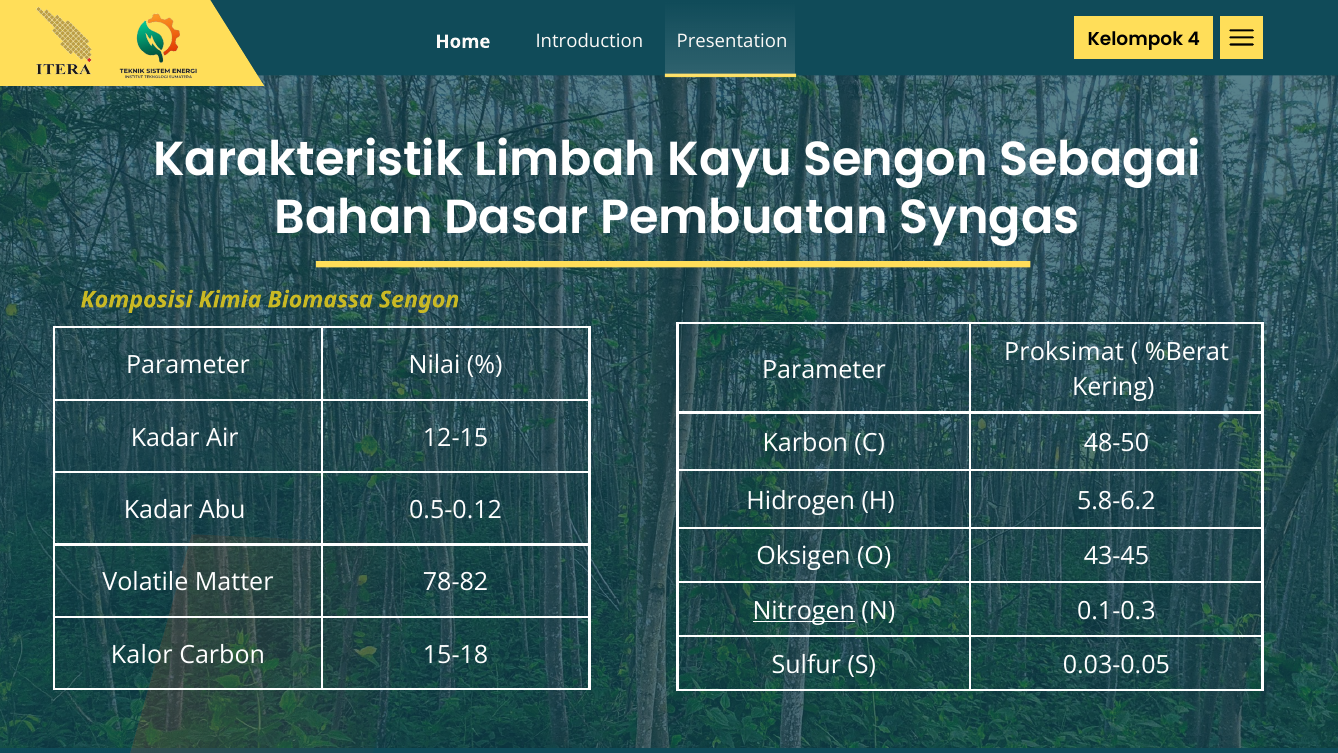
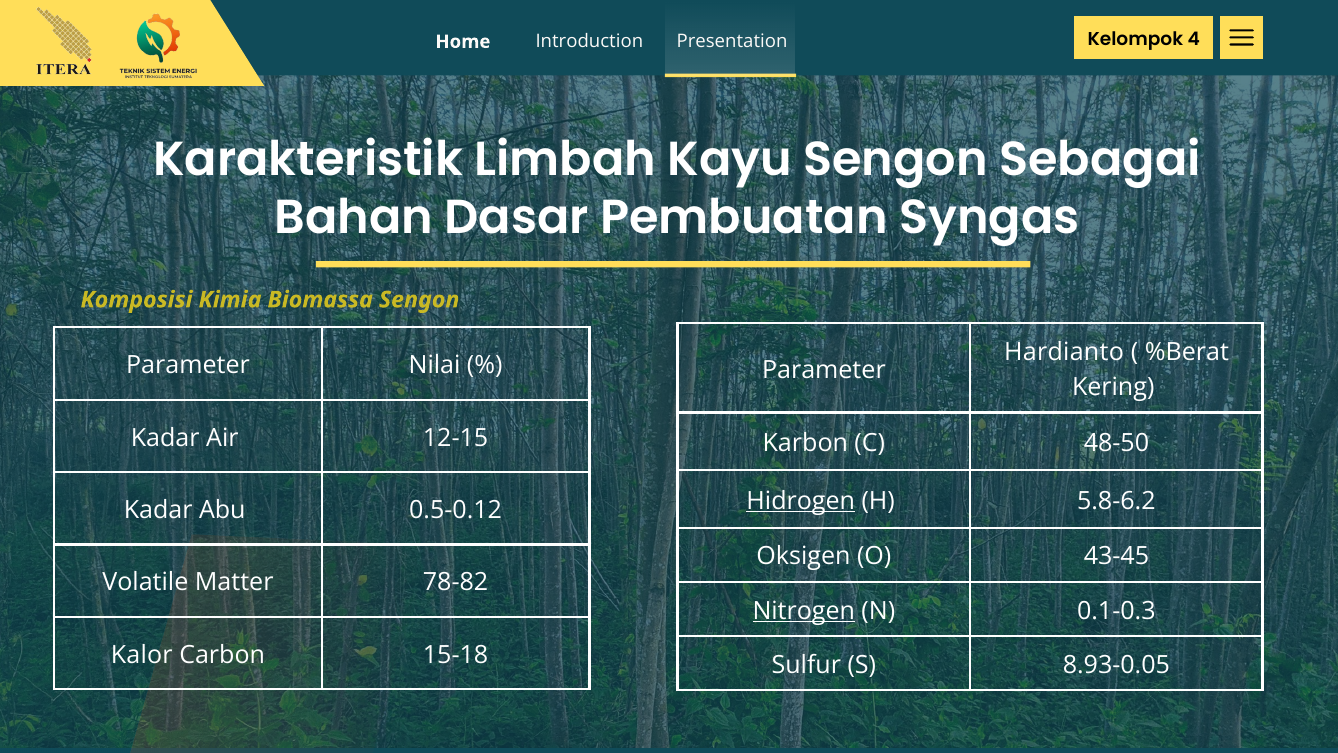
Proksimat: Proksimat -> Hardianto (1064, 352)
Hidrogen underline: none -> present (801, 501)
0.03-0.05: 0.03-0.05 -> 8.93-0.05 (1116, 665)
